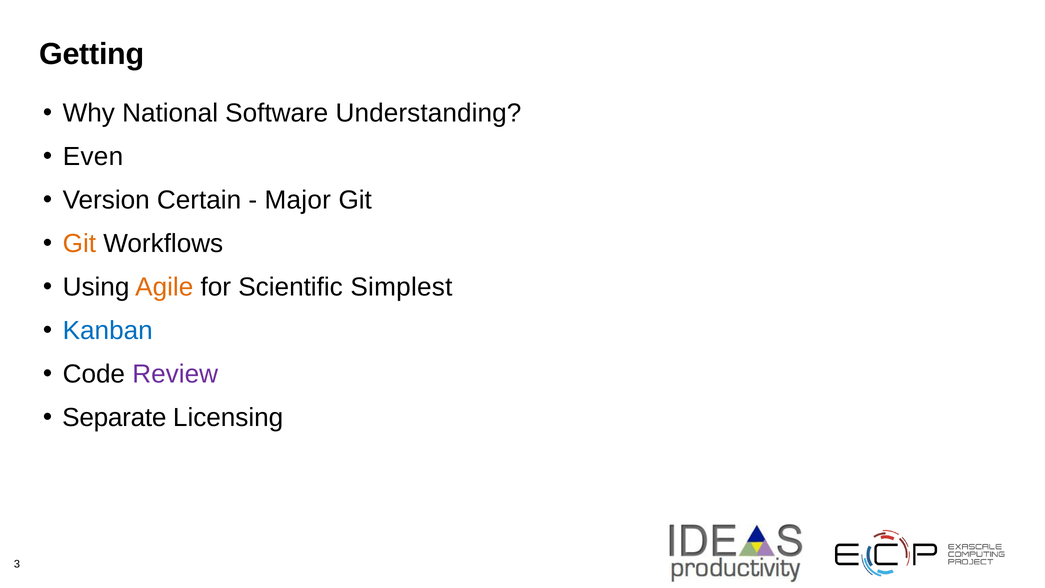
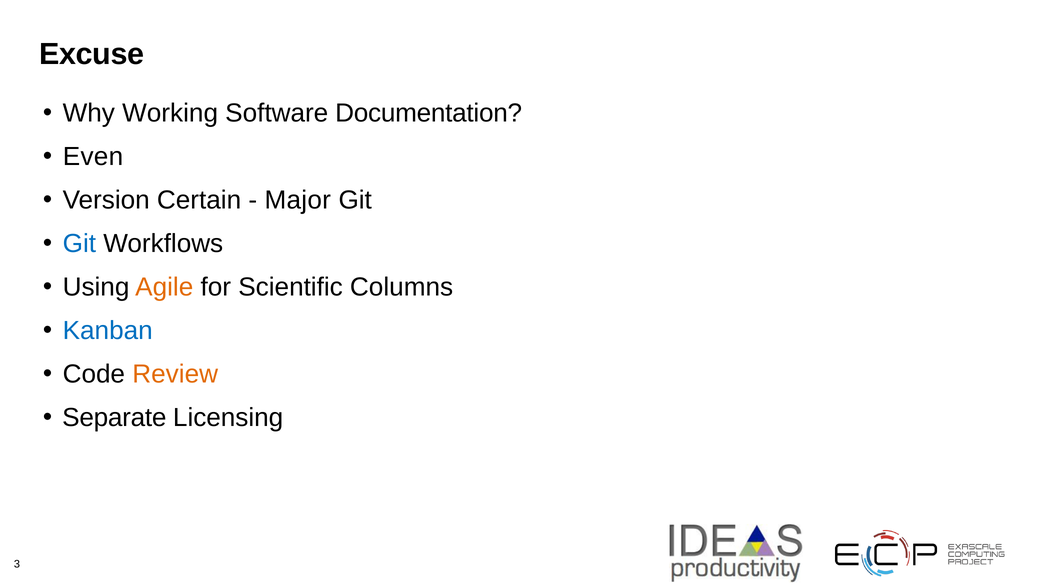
Getting: Getting -> Excuse (92, 54)
National: National -> Working (170, 113)
Understanding: Understanding -> Documentation (429, 113)
Git colour: orange -> blue (79, 244)
Simplest: Simplest -> Columns (402, 287)
Review colour: purple -> orange (175, 374)
